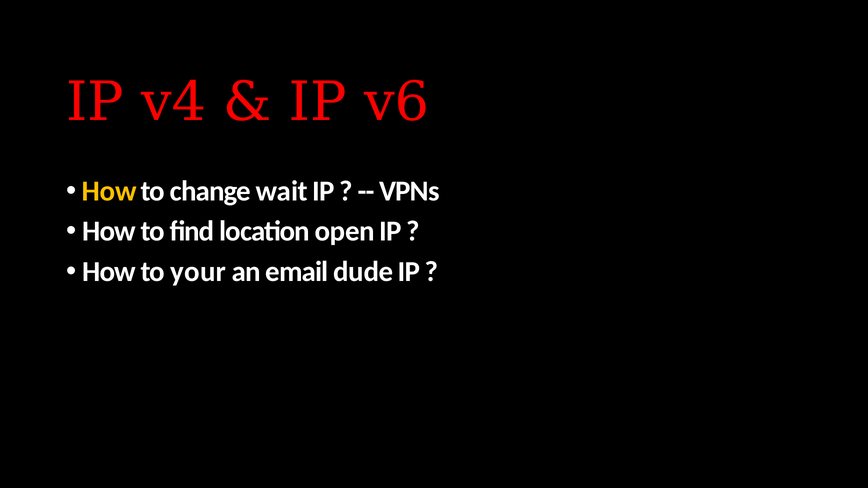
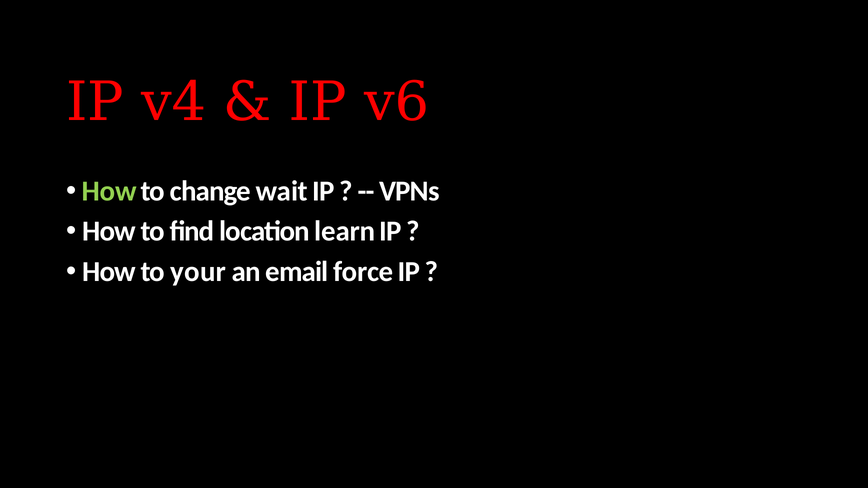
How colour: yellow -> light green (109, 191)
open: open -> learn (345, 231)
dude: dude -> force (363, 272)
